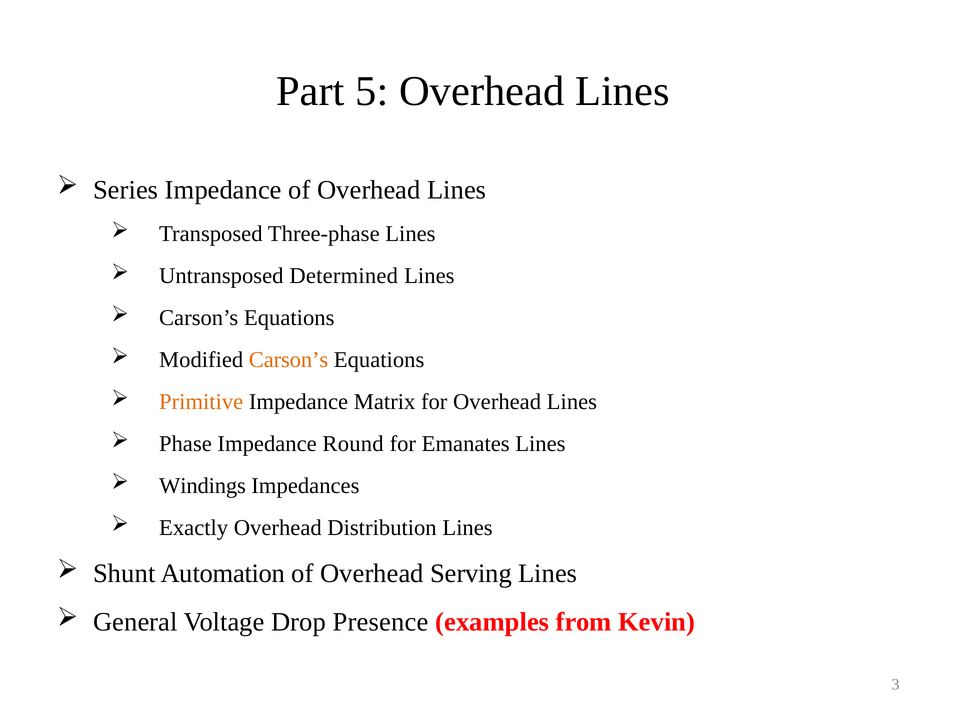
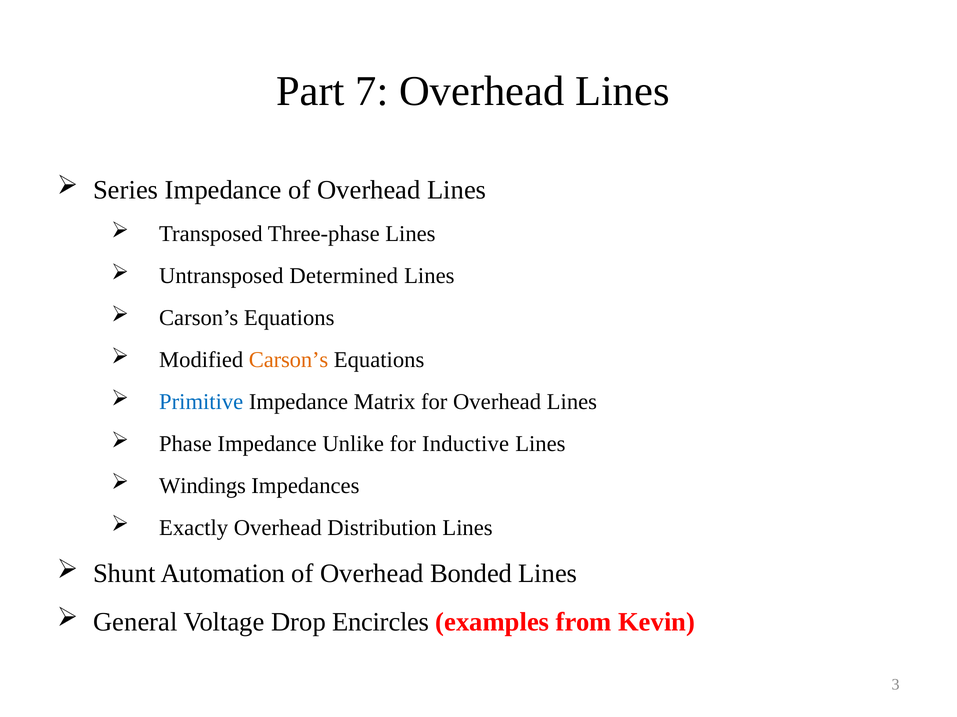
5: 5 -> 7 (372, 91)
Primitive colour: orange -> blue (201, 402)
Round: Round -> Unlike (353, 444)
Emanates: Emanates -> Inductive (466, 444)
Serving: Serving -> Bonded (471, 574)
Presence: Presence -> Encircles (381, 622)
